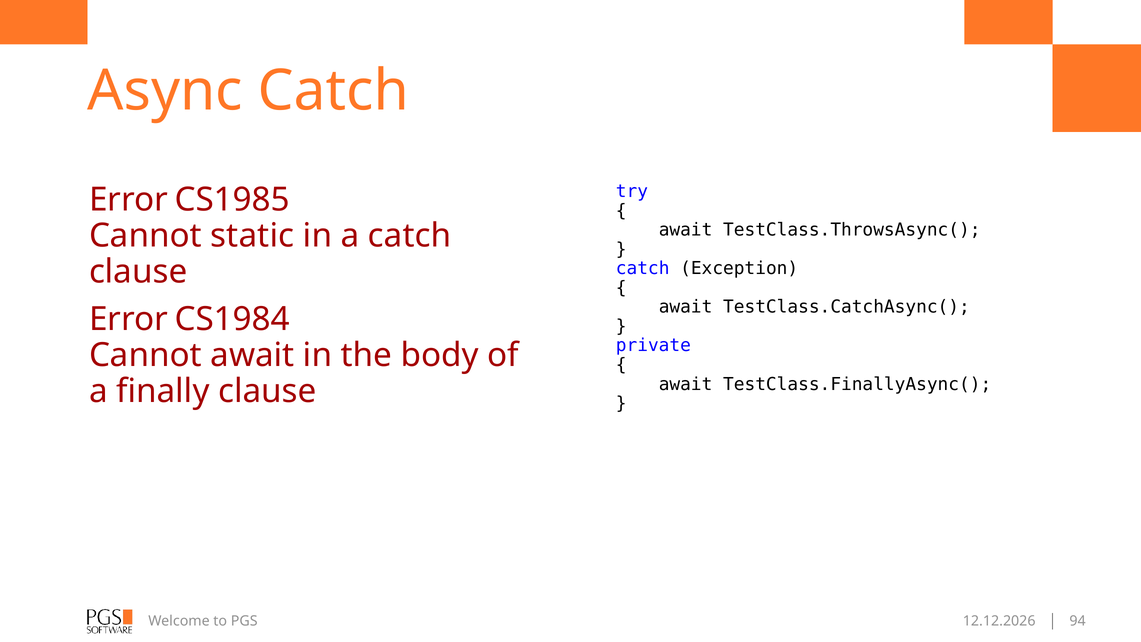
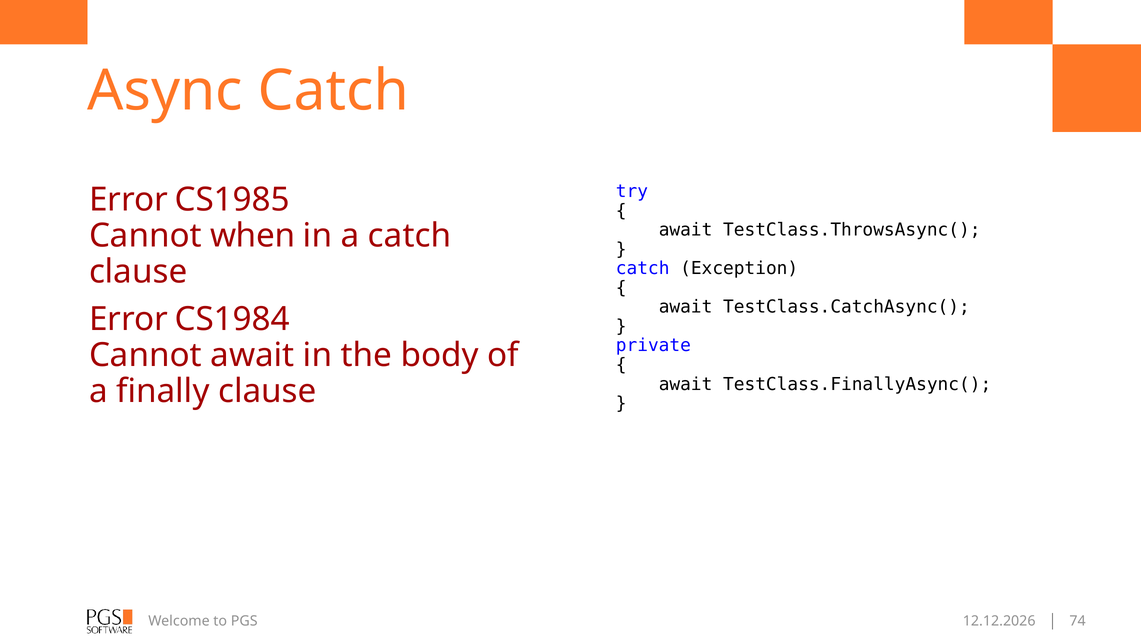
static: static -> when (253, 236)
94: 94 -> 74 (1078, 621)
